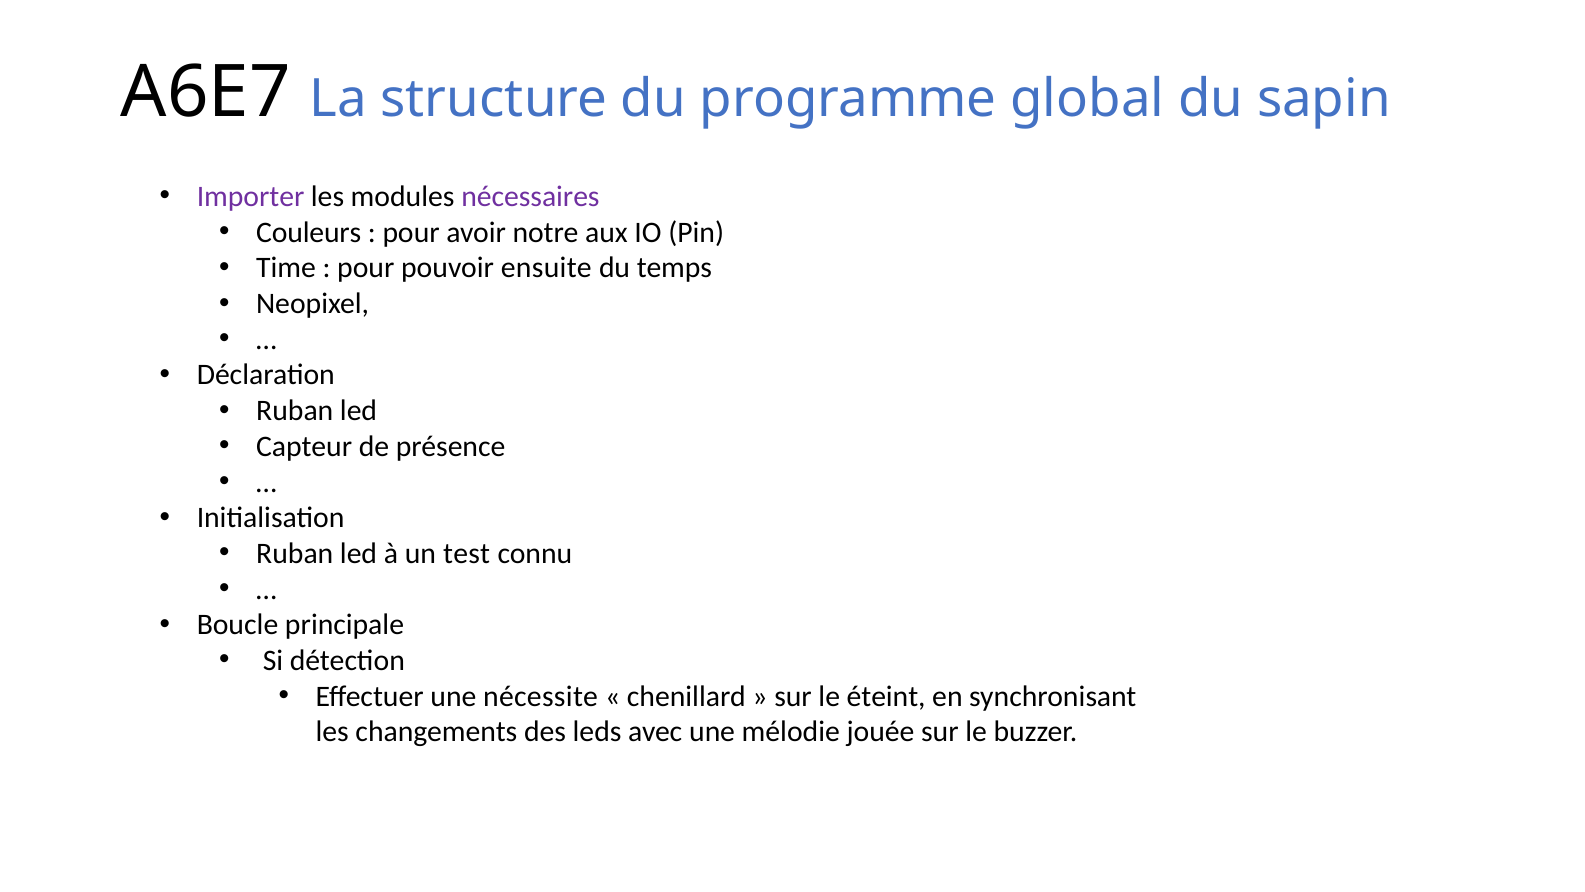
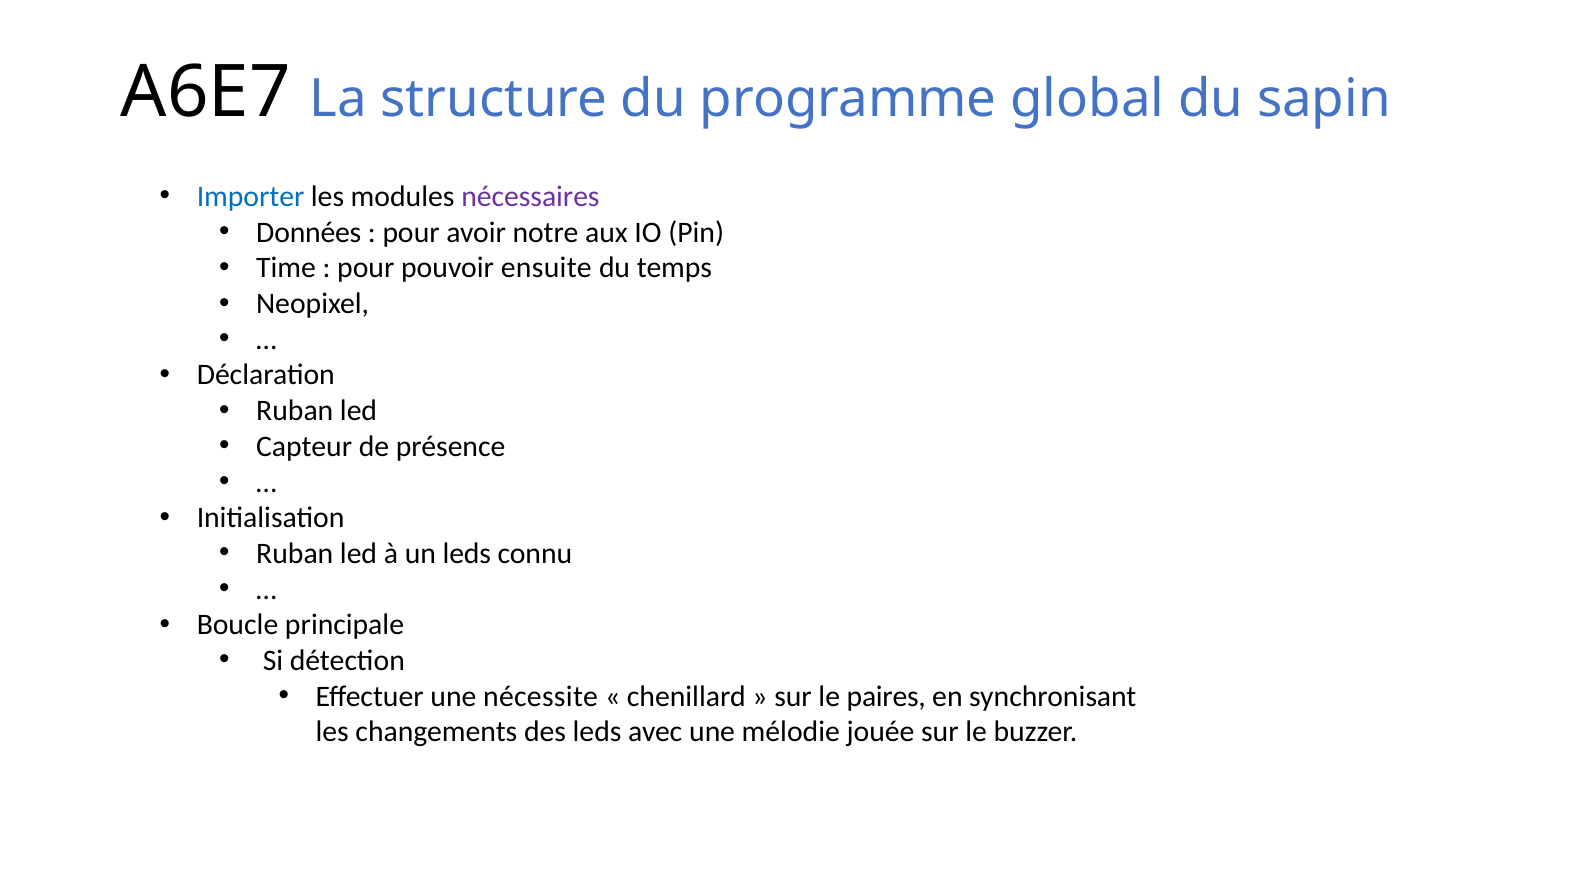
Importer colour: purple -> blue (251, 197)
Couleurs: Couleurs -> Données (309, 232)
un test: test -> leds (467, 553)
éteint: éteint -> paires (886, 696)
